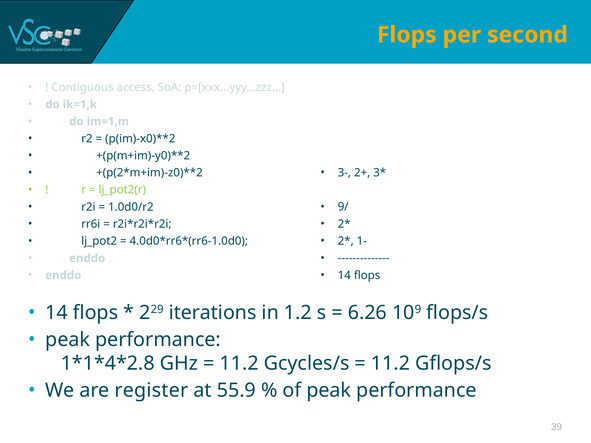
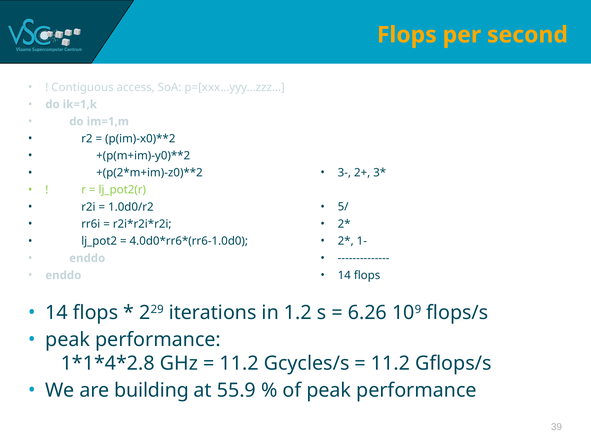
9/: 9/ -> 5/ (343, 207)
register: register -> building (152, 390)
